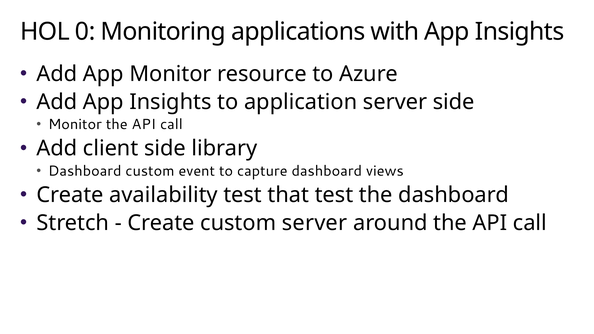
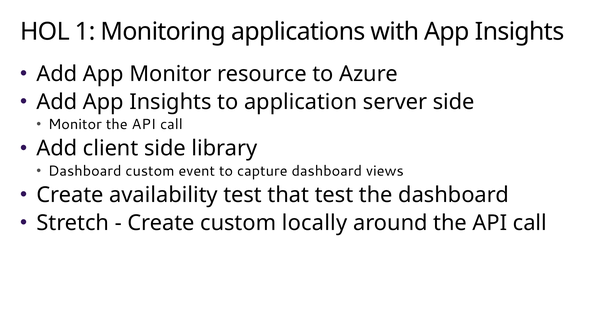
0: 0 -> 1 (85, 32)
custom server: server -> locally (315, 223)
